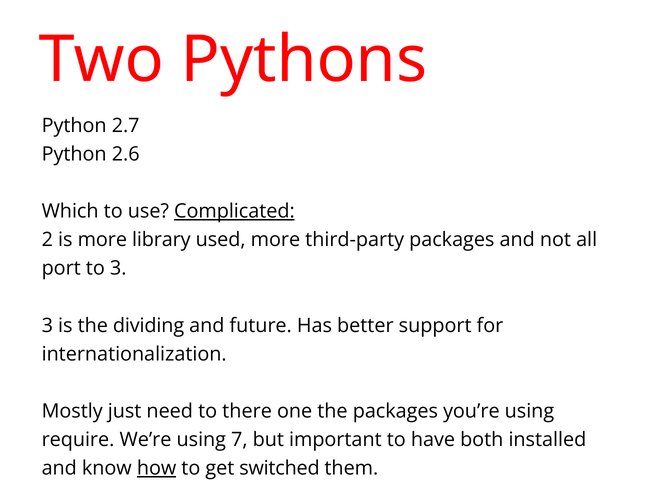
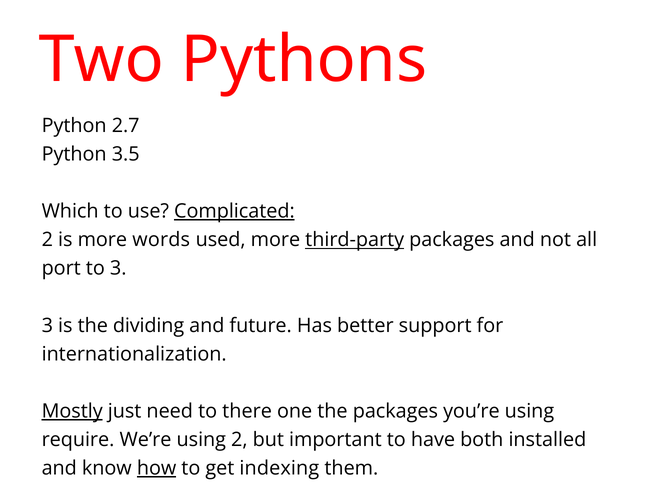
2.6: 2.6 -> 3.5 (126, 154)
library: library -> words (161, 240)
third-party underline: none -> present (355, 240)
Mostly underline: none -> present (72, 411)
using 7: 7 -> 2 (239, 440)
switched: switched -> indexing (279, 468)
